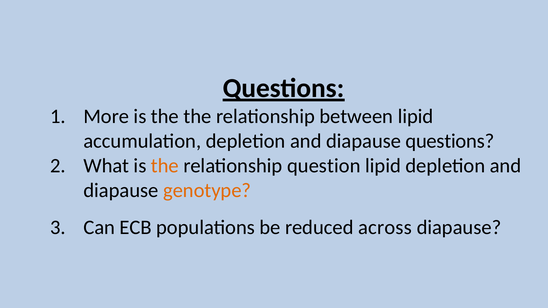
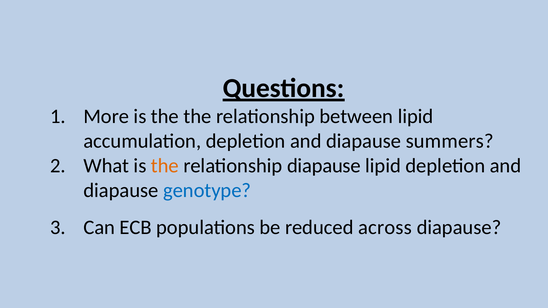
diapause questions: questions -> summers (450, 141)
relationship question: question -> diapause (324, 166)
genotype colour: orange -> blue (207, 190)
